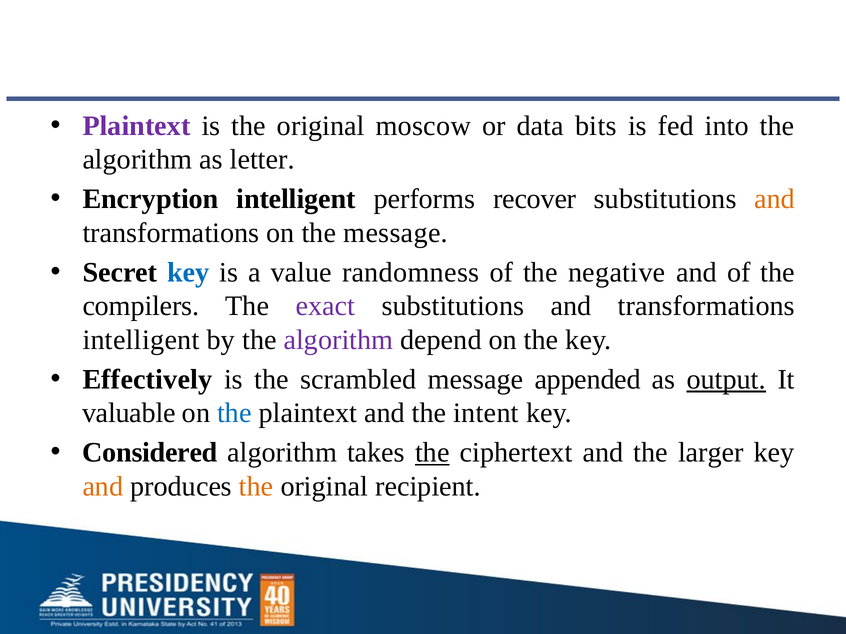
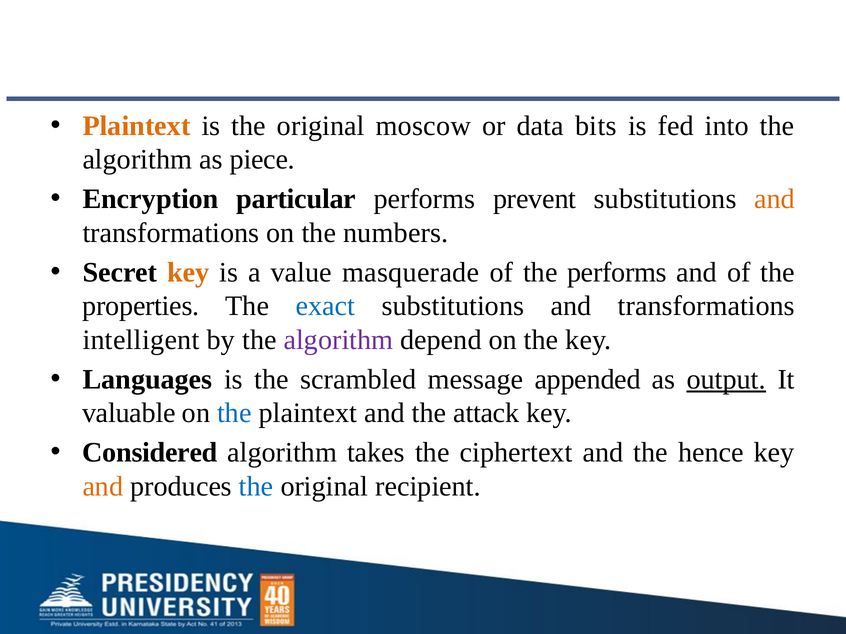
Plaintext colour: purple -> orange (136, 126)
letter: letter -> piece (262, 160)
Encryption intelligent: intelligent -> particular (296, 199)
recover: recover -> prevent (535, 199)
the message: message -> numbers (396, 233)
key colour: blue -> orange (188, 273)
randomness: randomness -> masquerade (411, 273)
the negative: negative -> performs (617, 273)
compilers: compilers -> properties (141, 306)
exact colour: purple -> blue (325, 306)
Effectively: Effectively -> Languages (147, 380)
intent: intent -> attack (486, 413)
the underline: present -> none (432, 453)
larger: larger -> hence (711, 453)
the colour: orange -> blue (256, 487)
